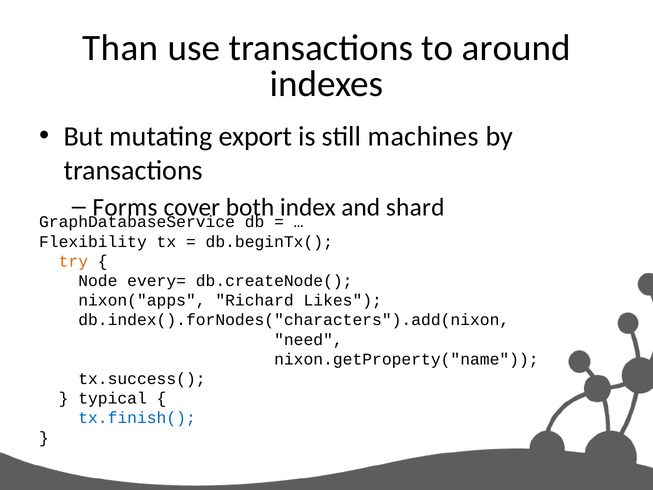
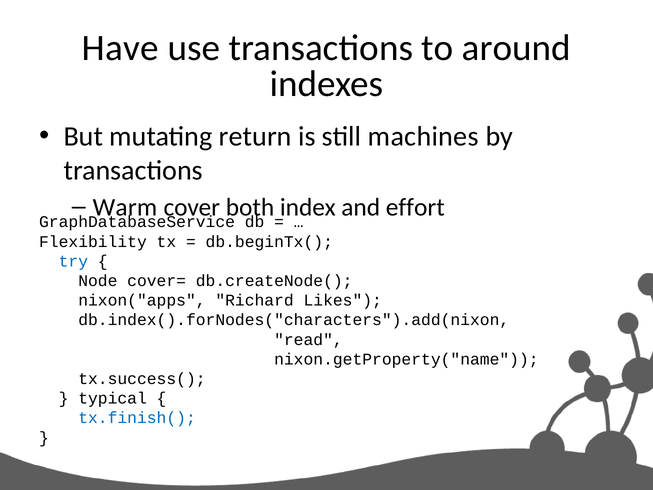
Than: Than -> Have (120, 48)
export: export -> return (255, 136)
Forms: Forms -> Warm (125, 207)
shard: shard -> effort (415, 207)
try colour: orange -> blue (73, 261)
every=: every= -> cover= (157, 281)
need: need -> read (308, 339)
